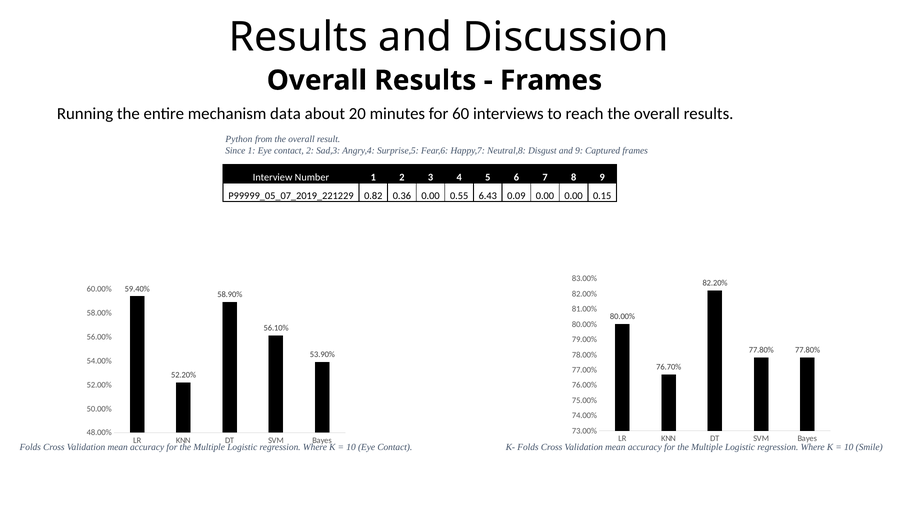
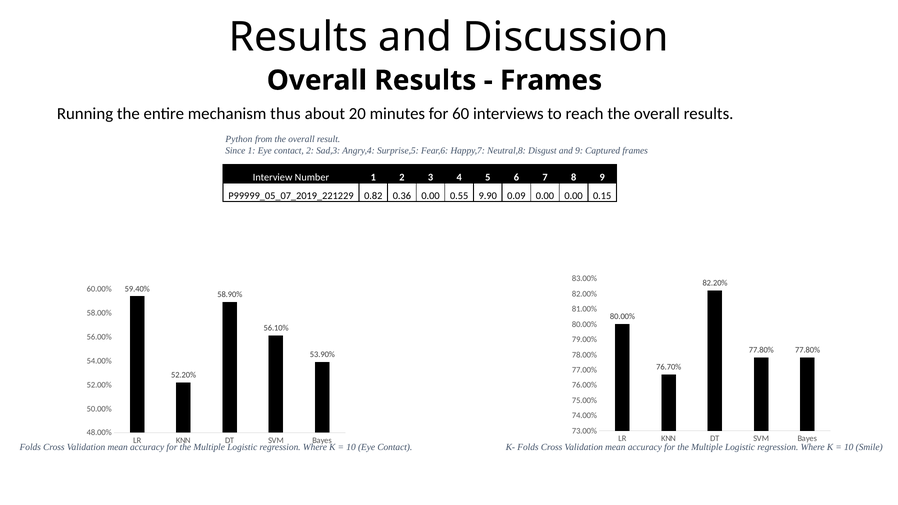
data: data -> thus (285, 114)
6.43: 6.43 -> 9.90 (488, 196)
